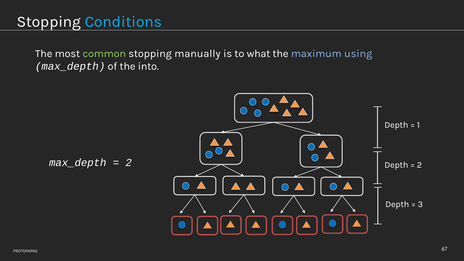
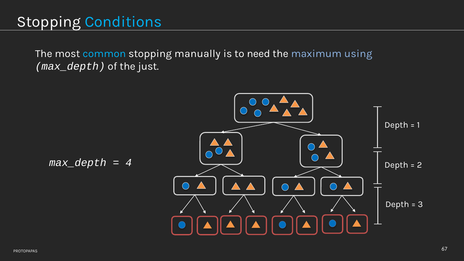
common colour: light green -> light blue (104, 54)
what: what -> need (258, 54)
into: into -> just (148, 66)
2: 2 -> 4 (129, 163)
